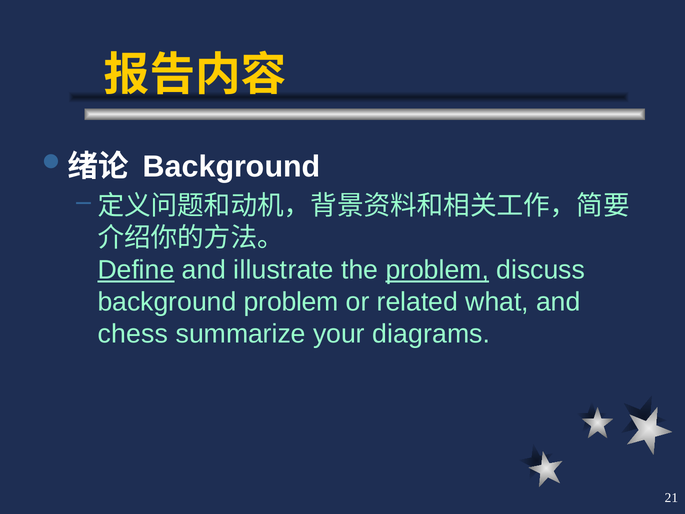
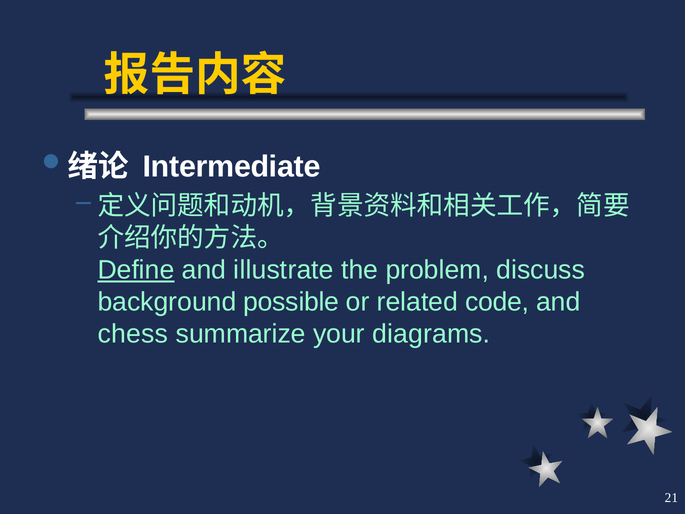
Background: Background -> Intermediate (232, 167)
problem underline: present -> none (437, 270)
background problem: problem -> possible (291, 302)
what: what -> code (497, 302)
